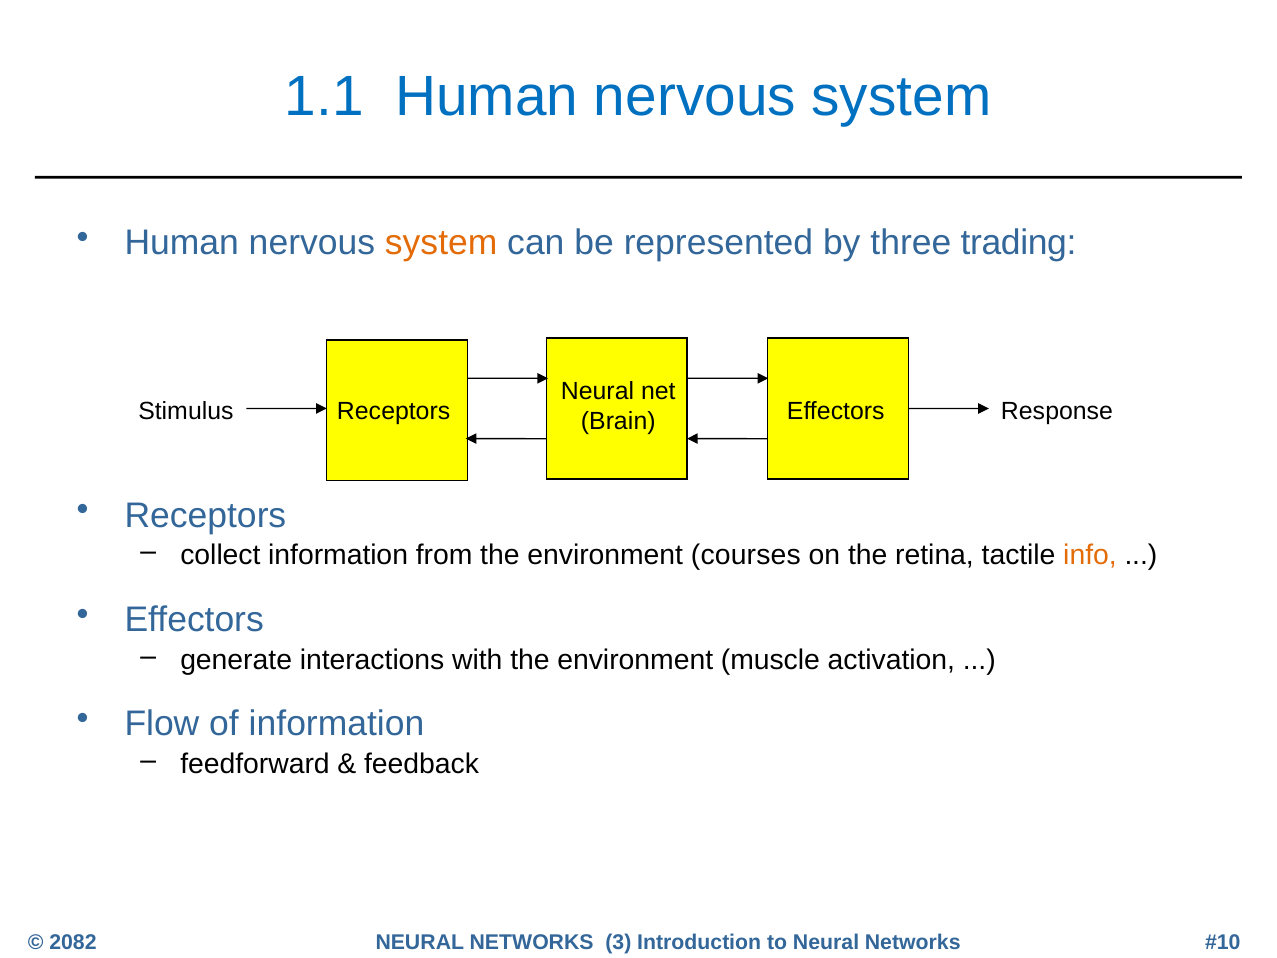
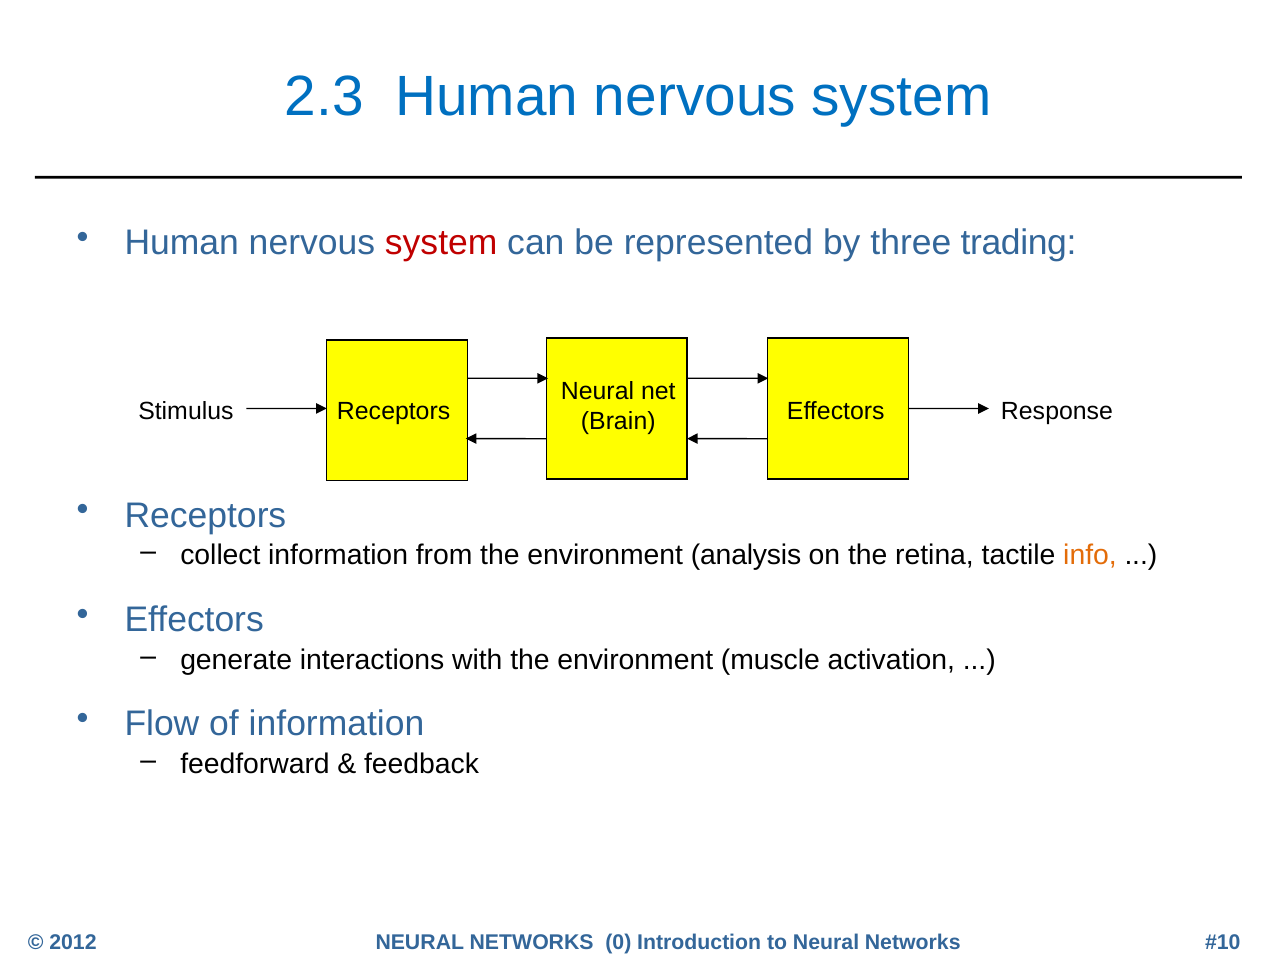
1.1: 1.1 -> 2.3 (324, 97)
system colour: orange -> red (441, 243)
courses: courses -> analysis (746, 555)
2082: 2082 -> 2012 (73, 942)
3: 3 -> 0 (618, 942)
